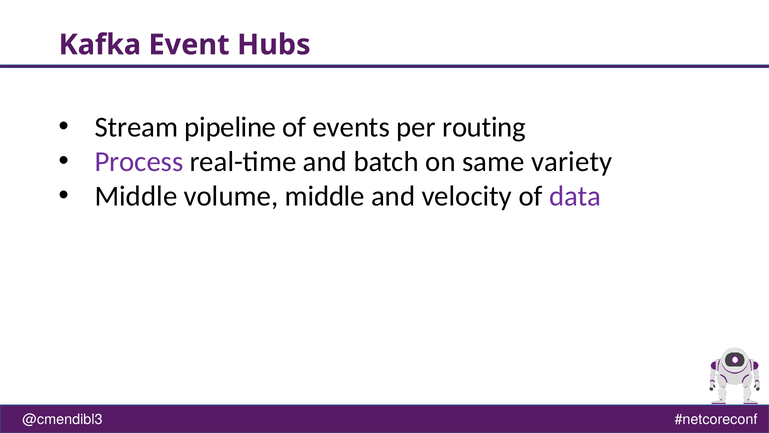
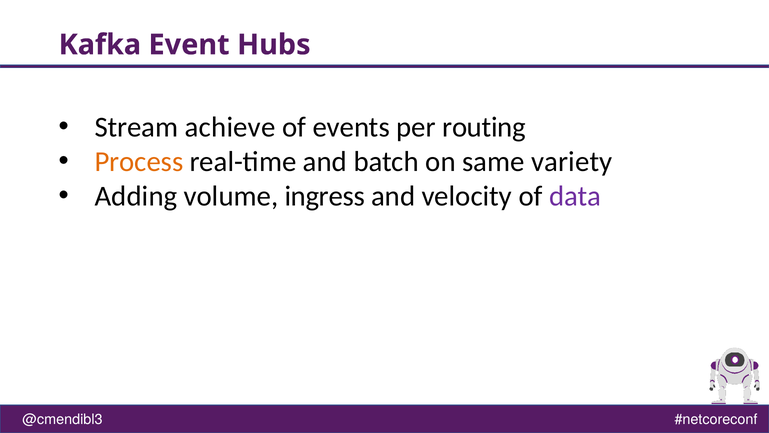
pipeline: pipeline -> achieve (230, 127)
Process colour: purple -> orange (139, 162)
Middle: Middle -> Adding (136, 196)
volume middle: middle -> ingress (325, 196)
